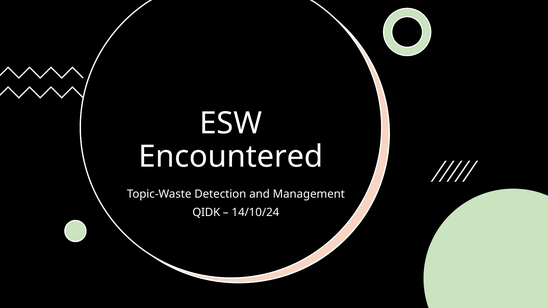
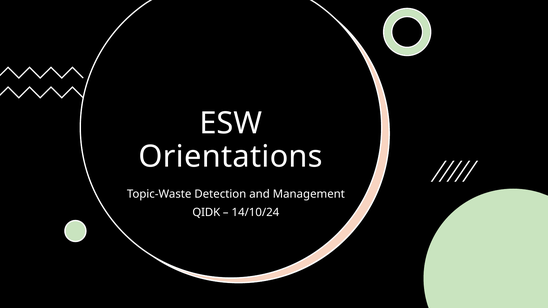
Encountered: Encountered -> Orientations (231, 157)
